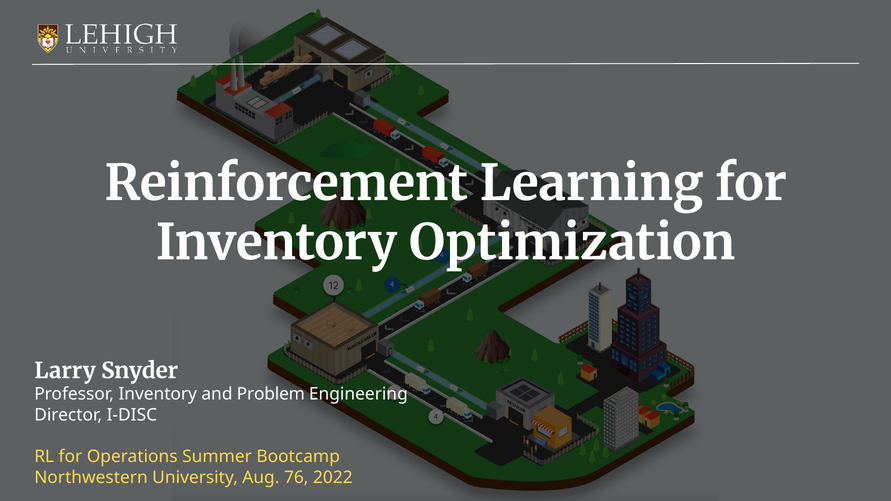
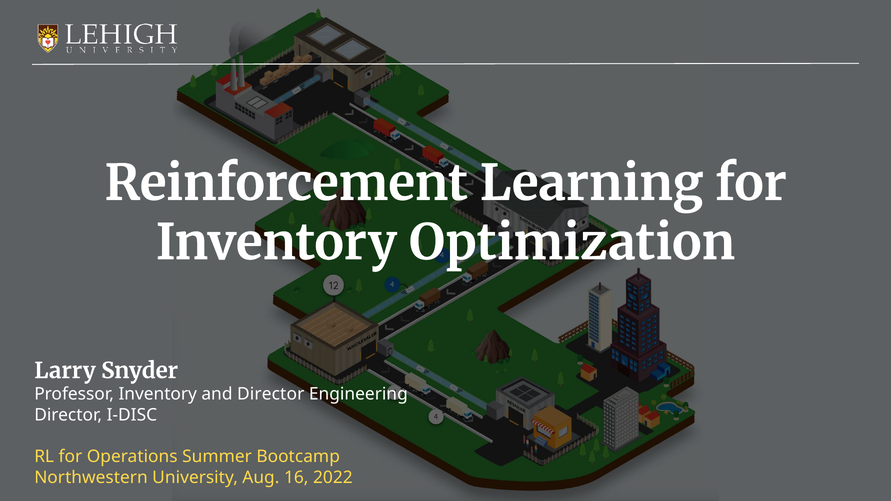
and Problem: Problem -> Director (271, 394)
76: 76 -> 16 (296, 478)
